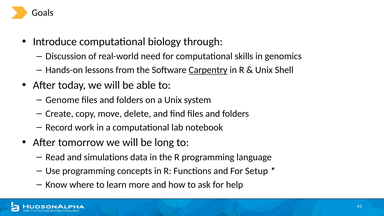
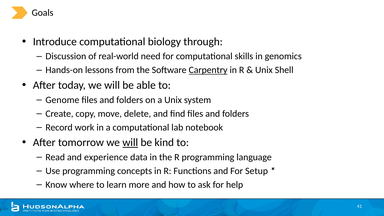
will underline: none -> present (130, 143)
long: long -> kind (164, 143)
simulations: simulations -> experience (106, 157)
